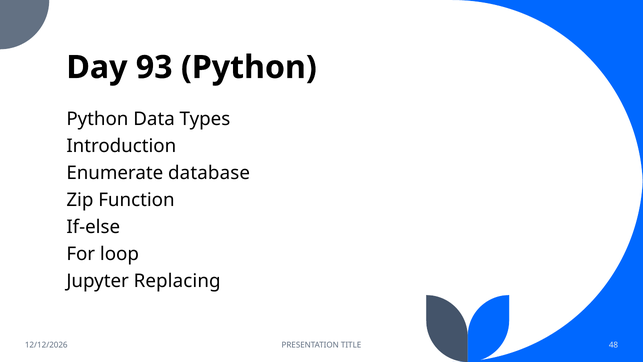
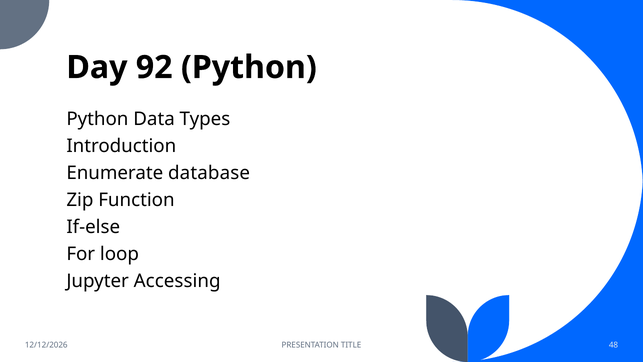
93: 93 -> 92 (154, 67)
Replacing: Replacing -> Accessing (177, 281)
